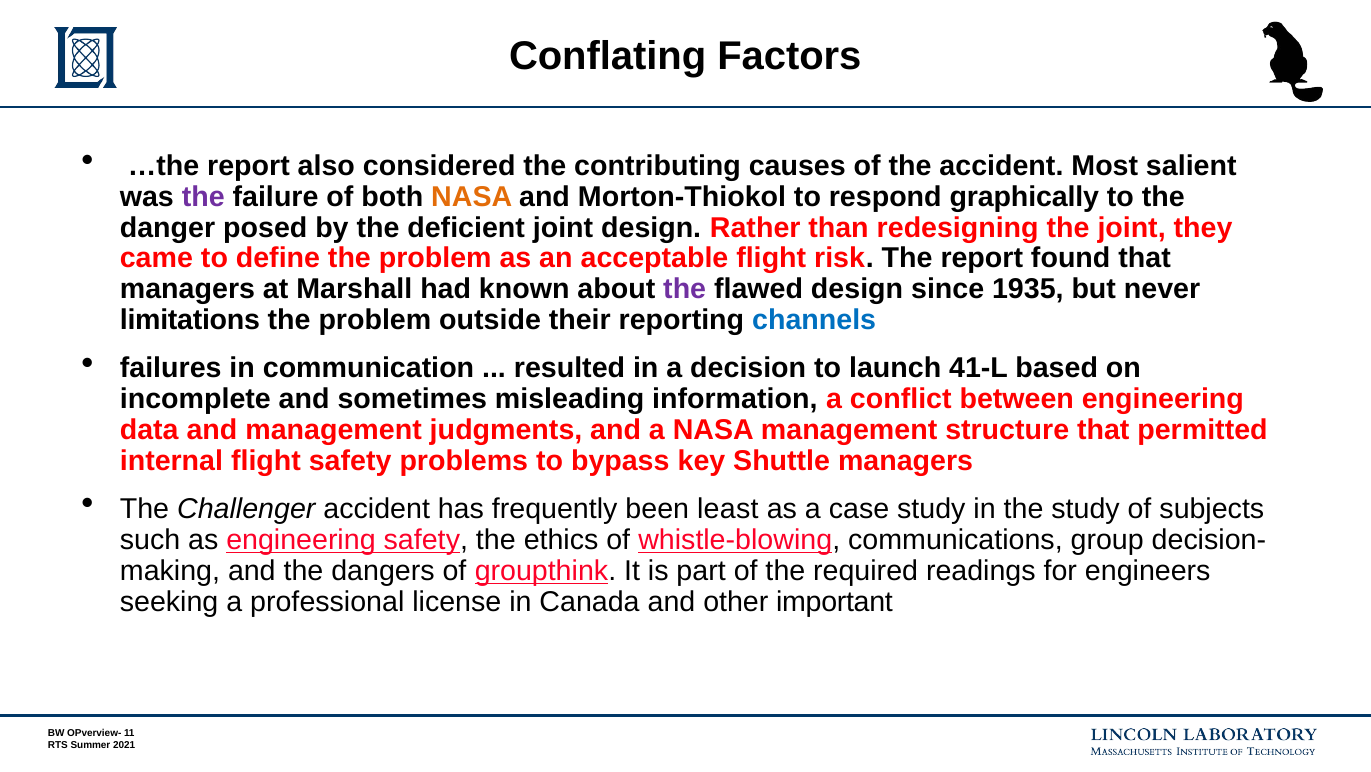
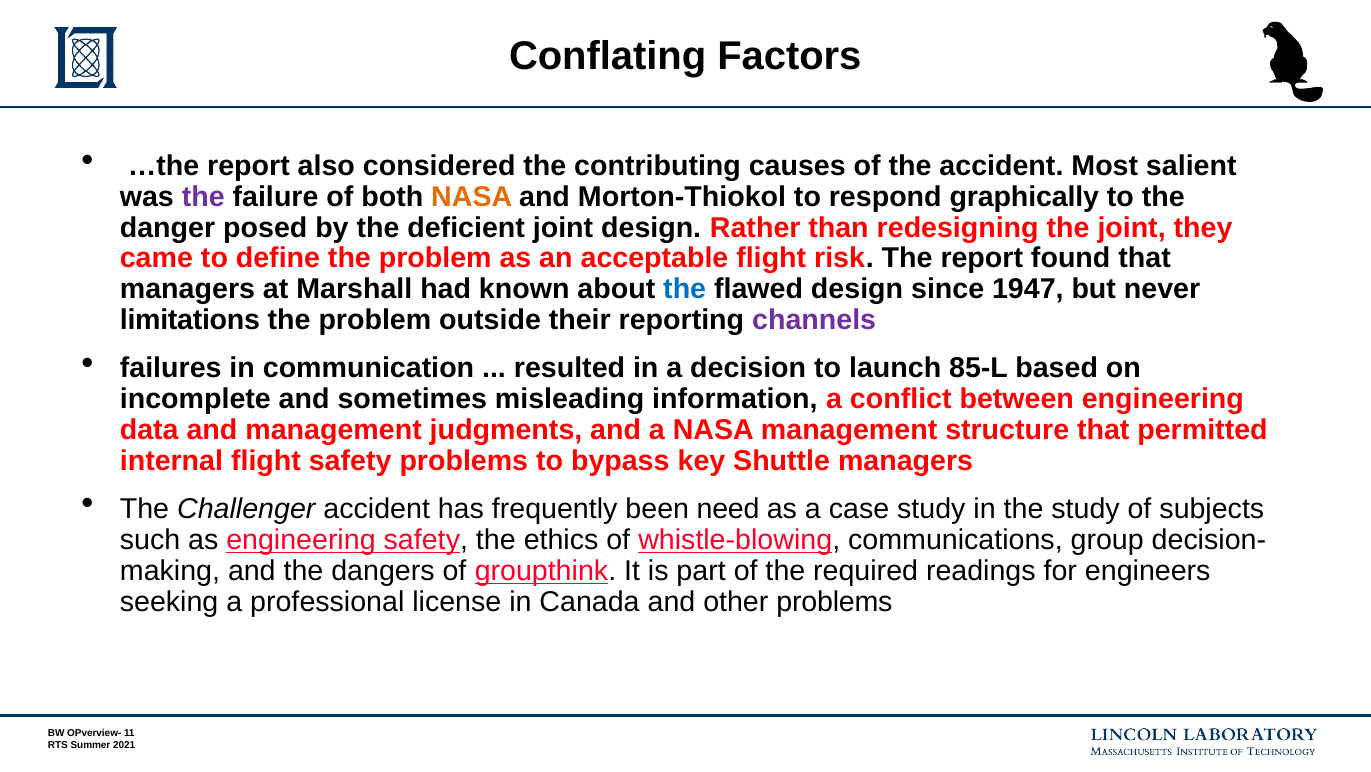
the colour: purple -> blue (685, 289)
1935: 1935 -> 1947 (1028, 289)
channels colour: blue -> purple (814, 320)
41-L: 41-L -> 85-L (979, 368)
least: least -> need (728, 509)
other important: important -> problems (834, 601)
